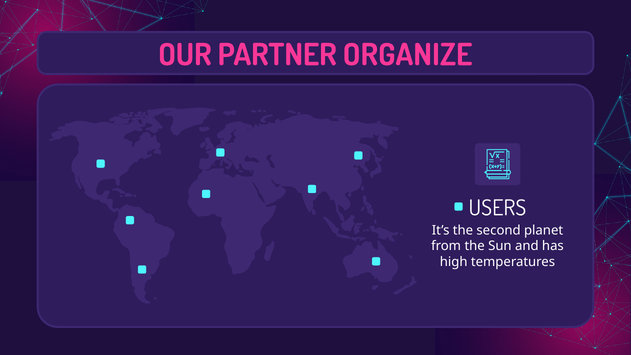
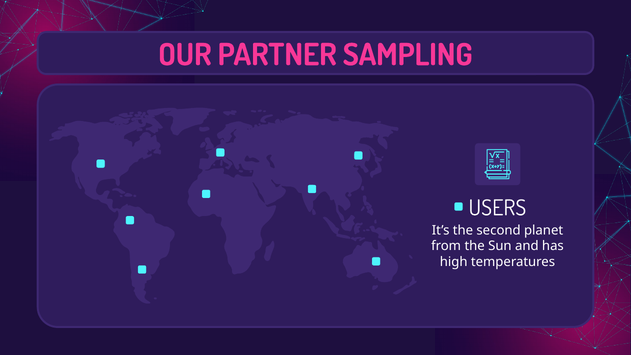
ORGANIZE: ORGANIZE -> SAMPLING (408, 55)
